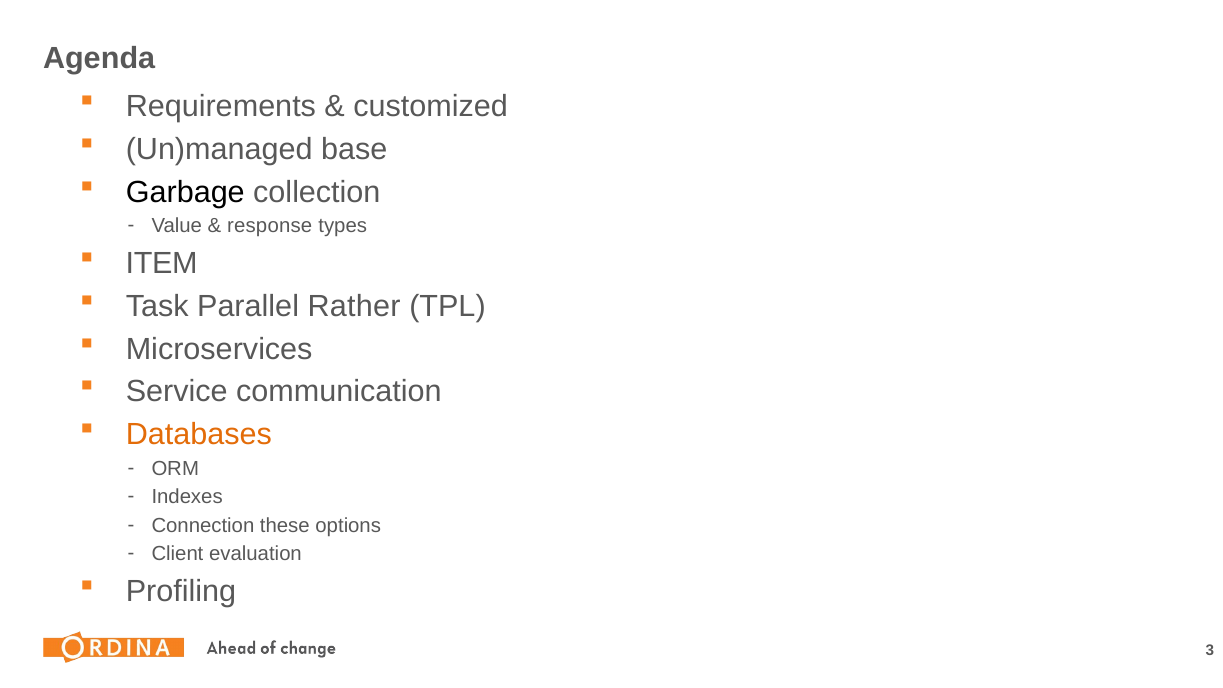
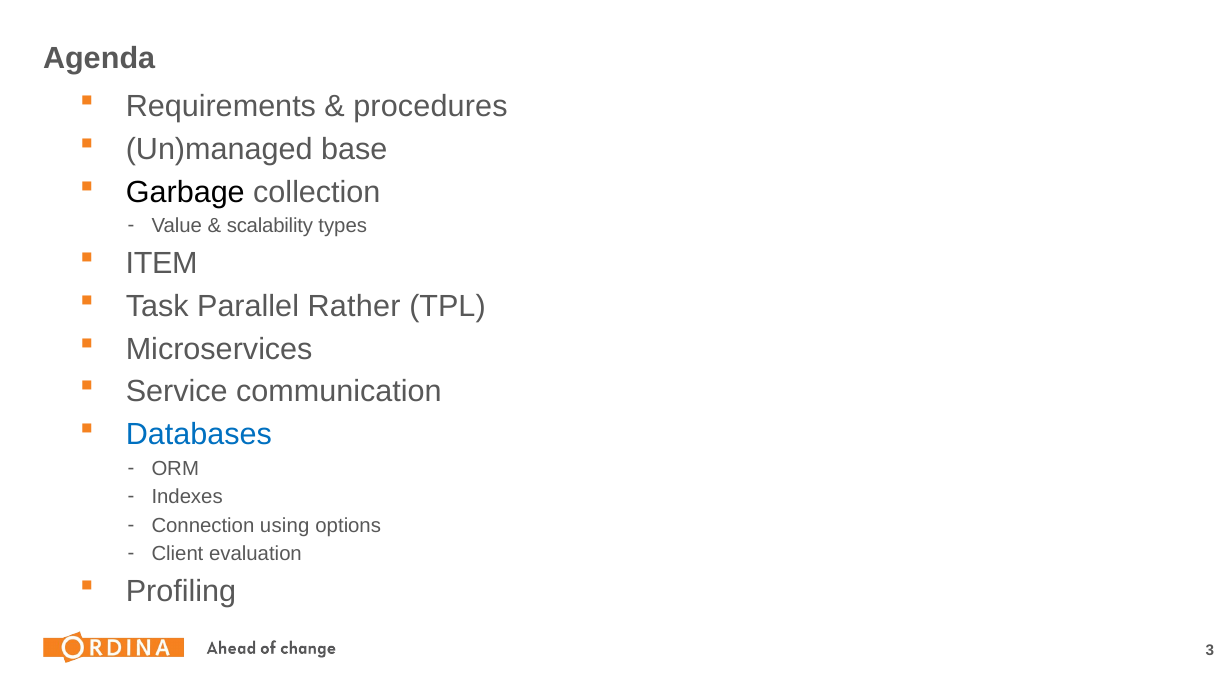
customized: customized -> procedures (430, 106)
response: response -> scalability (270, 226)
Databases colour: orange -> blue (199, 435)
these: these -> using (285, 526)
